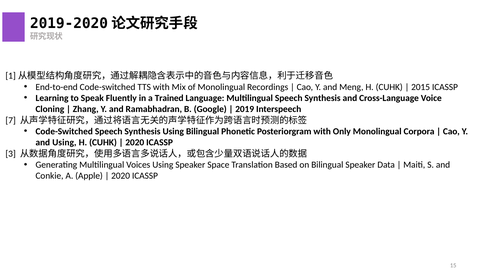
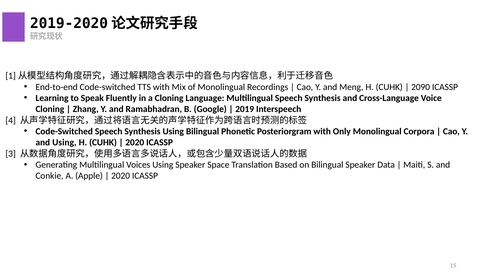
2015: 2015 -> 2090 (421, 87)
a Trained: Trained -> Cloning (169, 98)
7: 7 -> 4 (11, 120)
